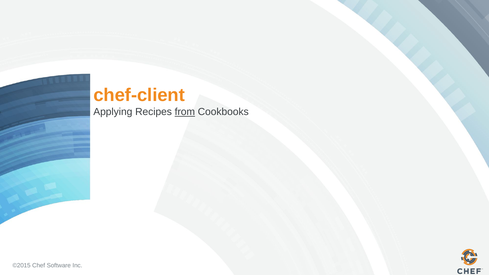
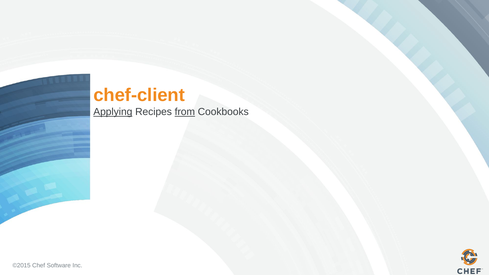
Applying underline: none -> present (113, 112)
